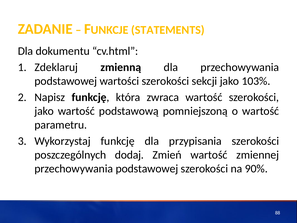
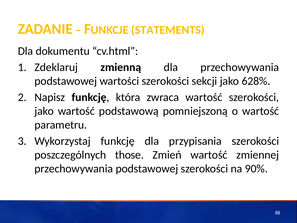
103%: 103% -> 628% (256, 81)
dodaj: dodaj -> those (129, 155)
